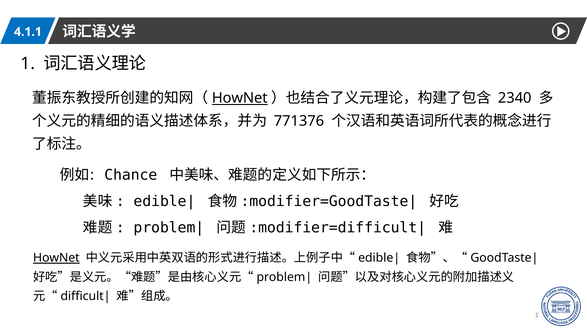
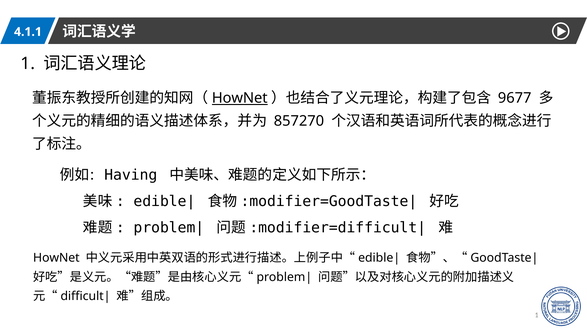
2340: 2340 -> 9677 (515, 98)
771376: 771376 -> 857270 (299, 121)
Chance: Chance -> Having (131, 175)
HowNet underline: present -> none (56, 258)
